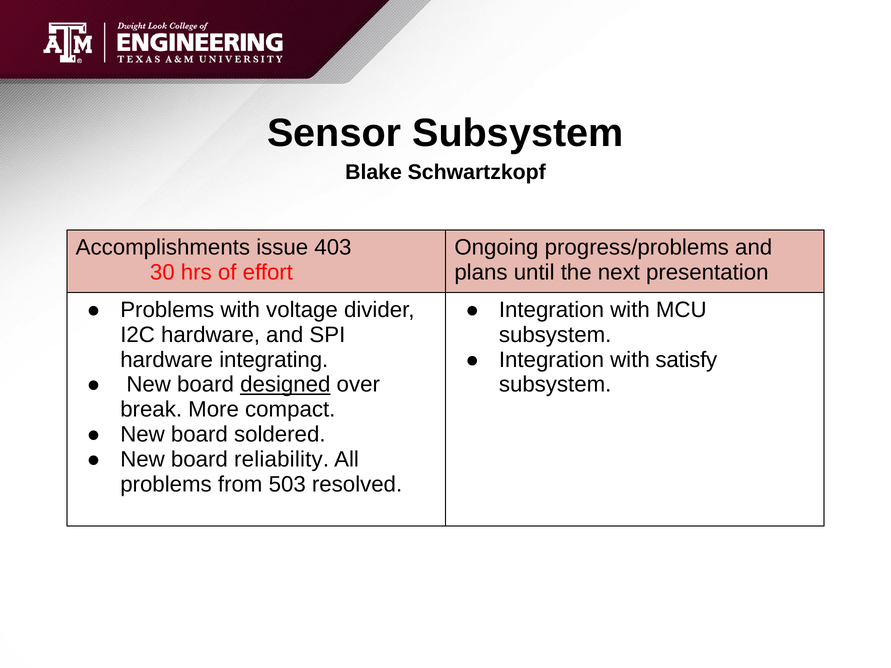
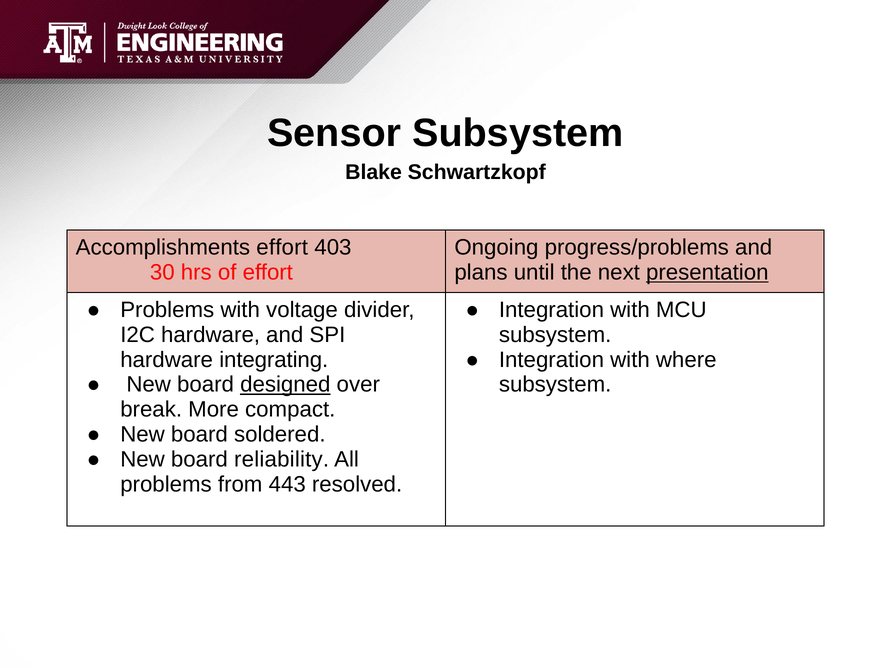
Accomplishments issue: issue -> effort (282, 248)
presentation underline: none -> present (707, 273)
satisfy: satisfy -> where (686, 360)
503: 503 -> 443 (287, 485)
